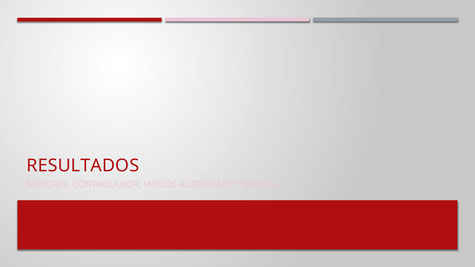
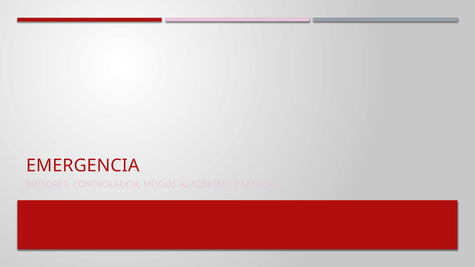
RESULTADOS: RESULTADOS -> EMERGENCIA (83, 166)
